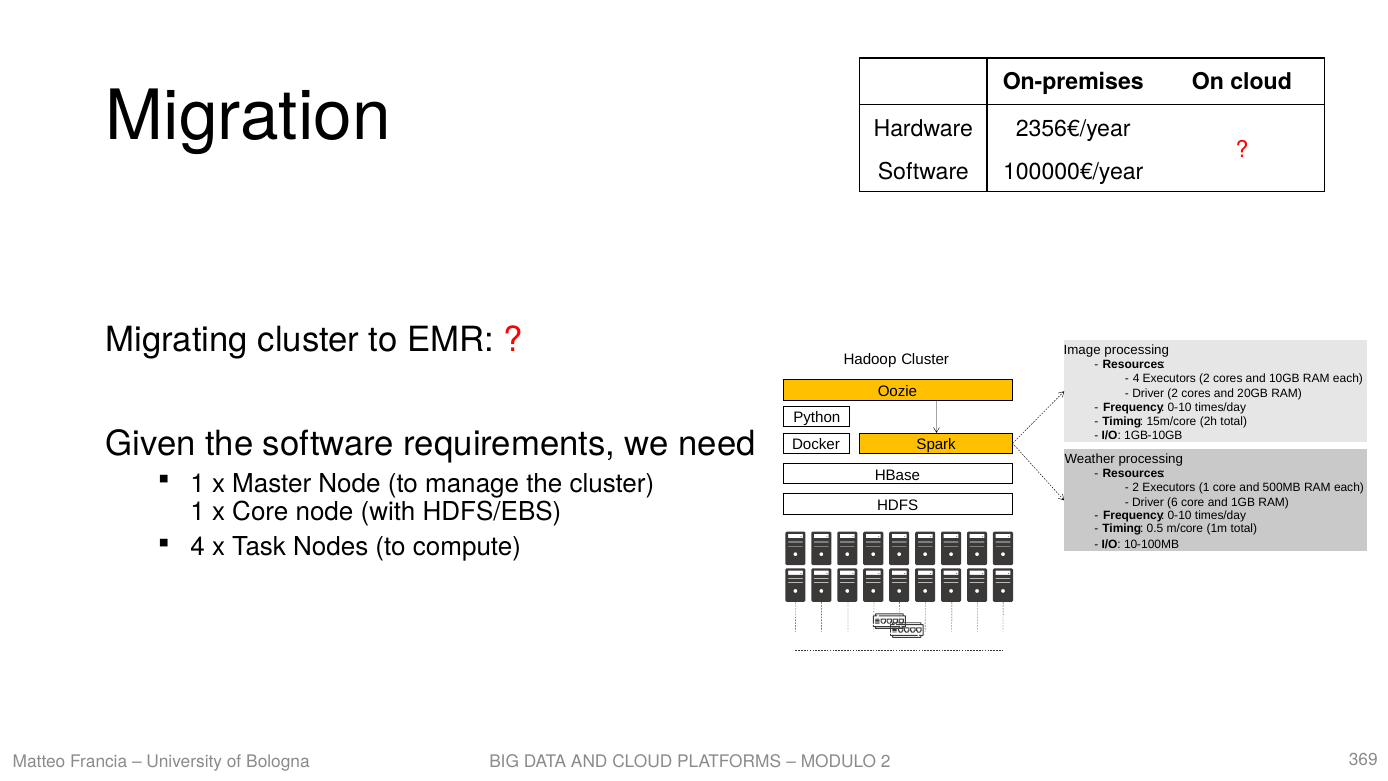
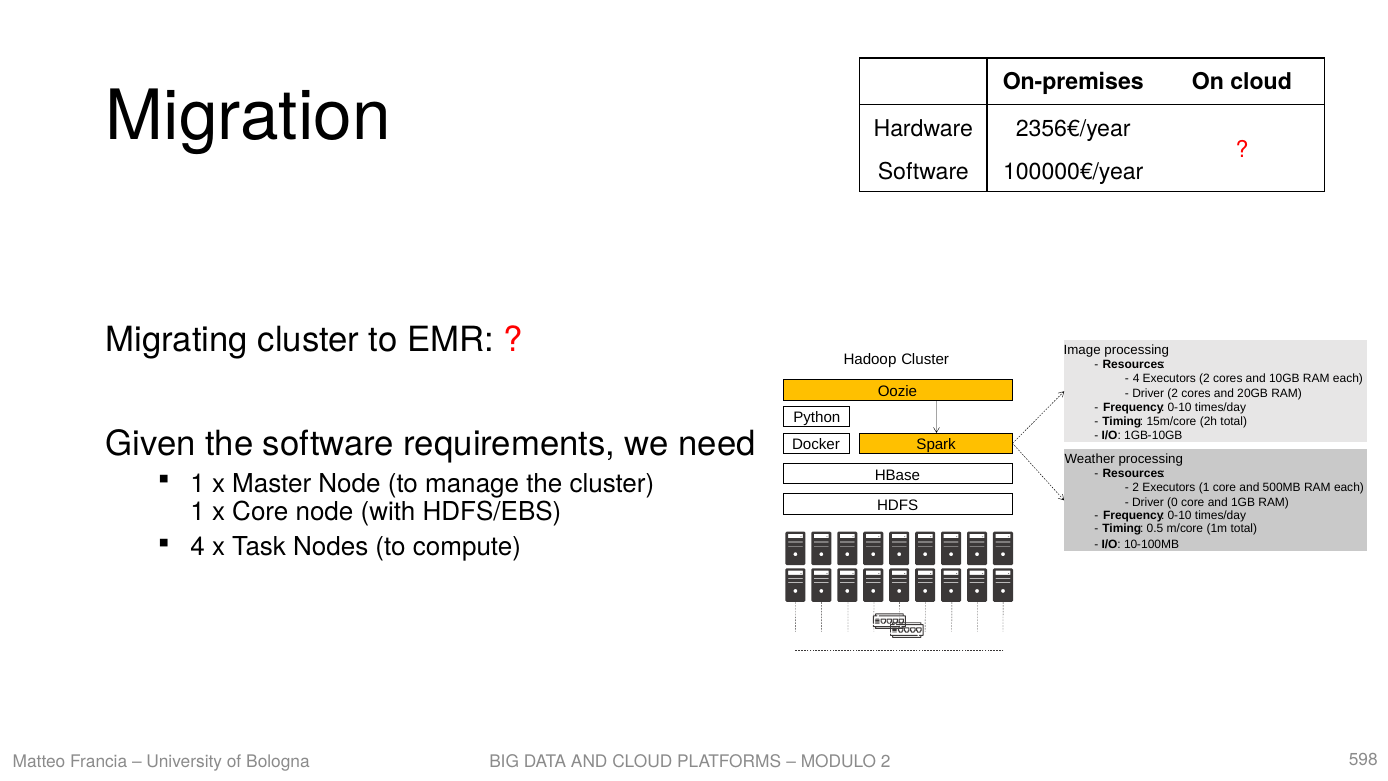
6: 6 -> 0 (1173, 502)
369: 369 -> 598 (1363, 759)
